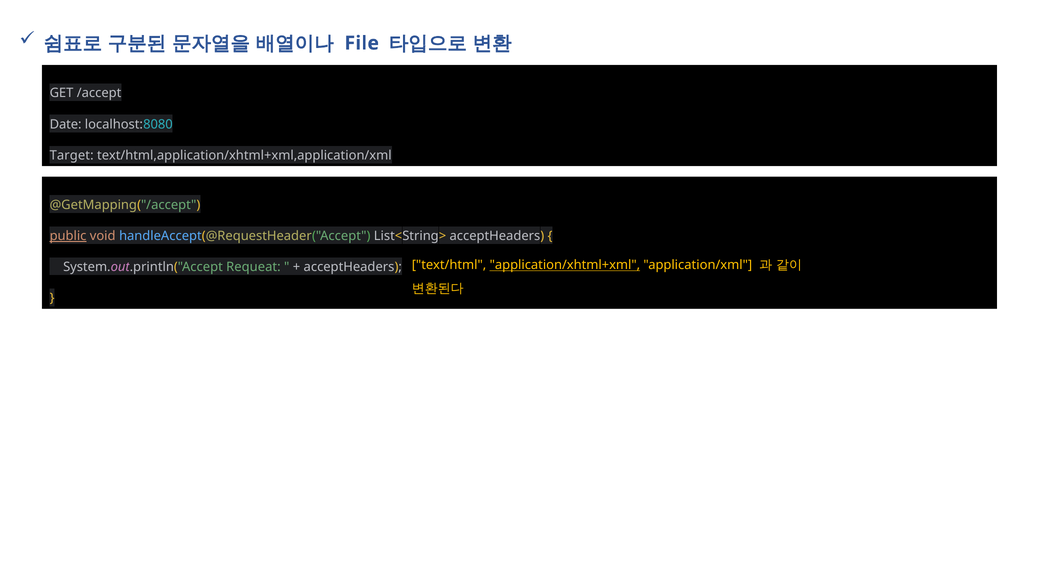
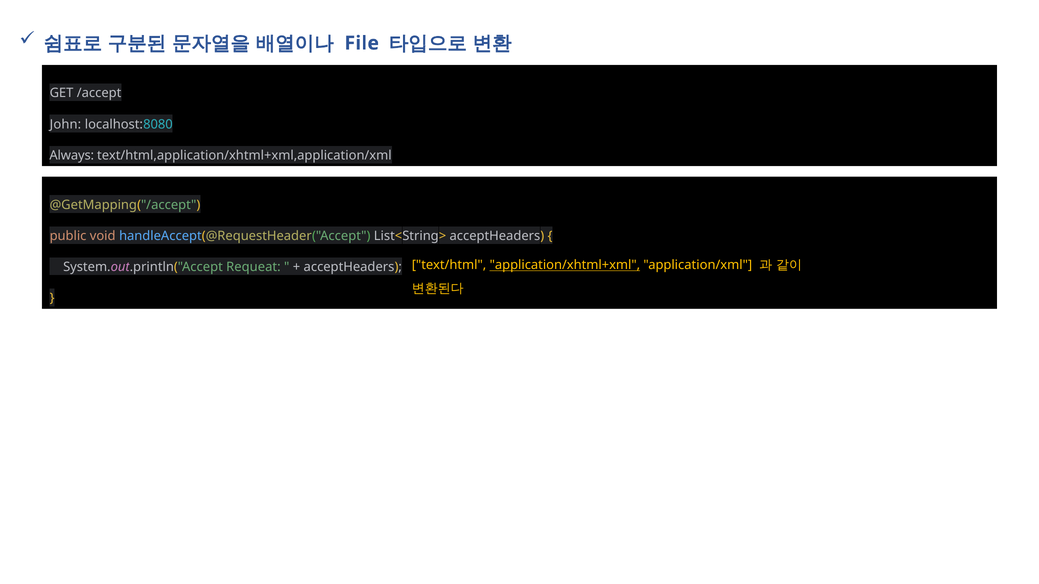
Date: Date -> John (65, 124)
Target: Target -> Always (72, 155)
public underline: present -> none (68, 236)
